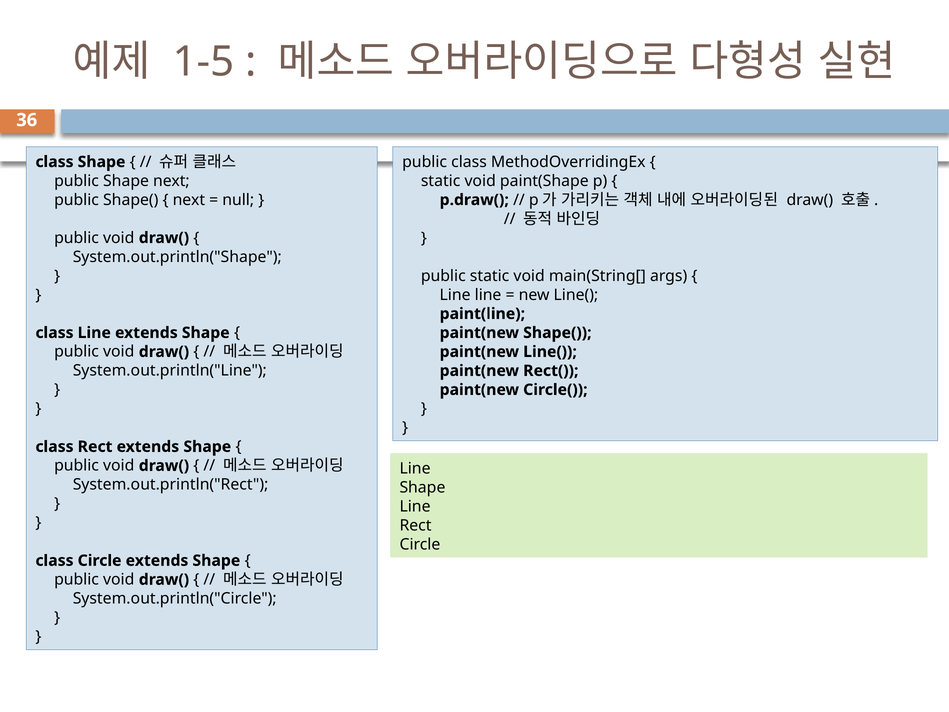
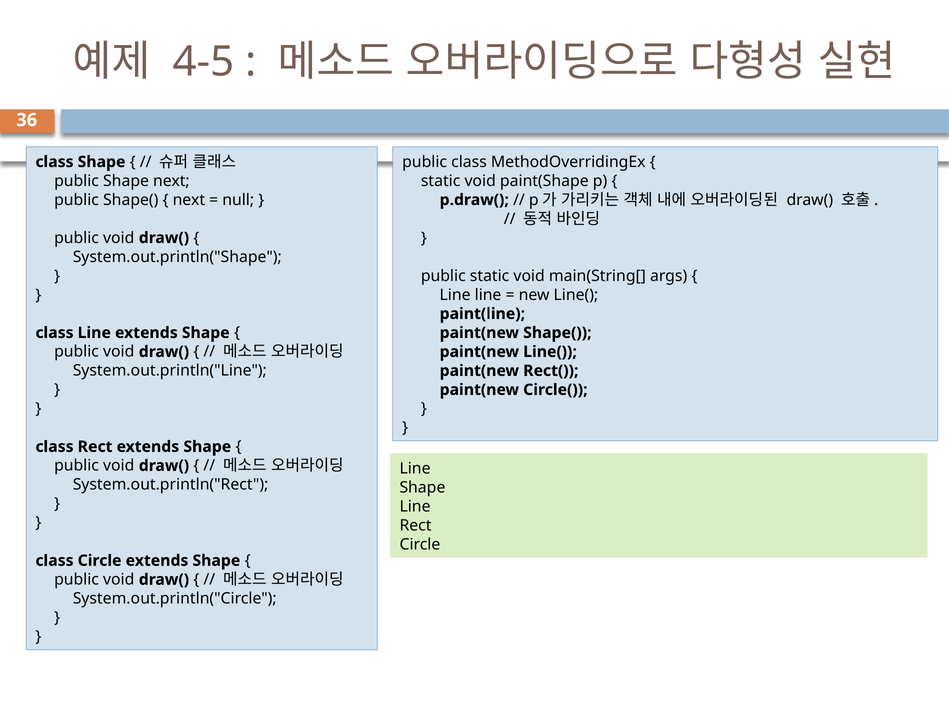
1-5: 1-5 -> 4-5 (203, 62)
